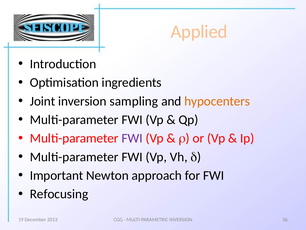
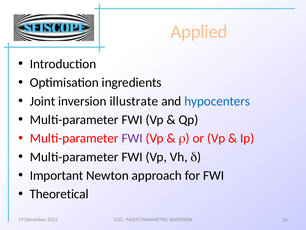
sampling: sampling -> illustrate (134, 101)
hypocenters colour: orange -> blue (217, 101)
Refocusing: Refocusing -> Theoretical (59, 194)
